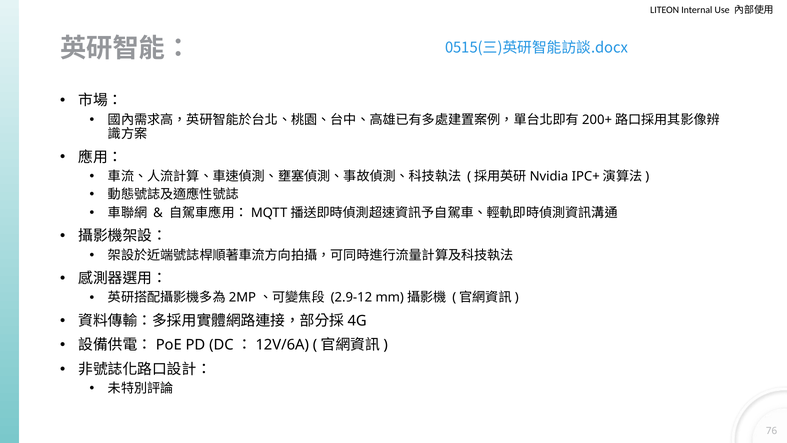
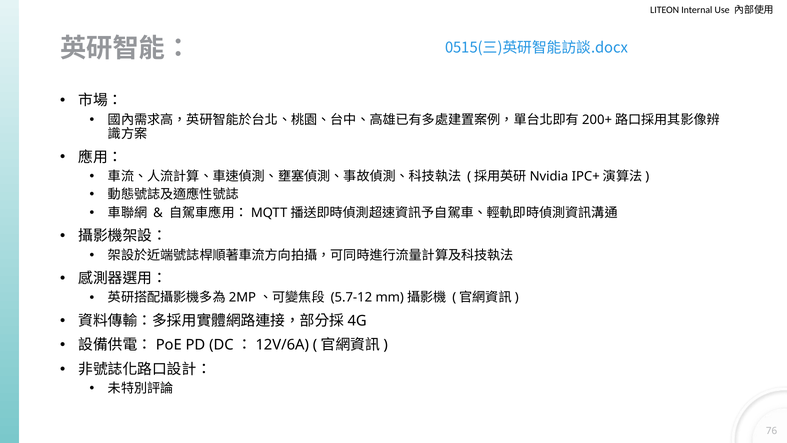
2.9-12: 2.9-12 -> 5.7-12 (351, 297)
